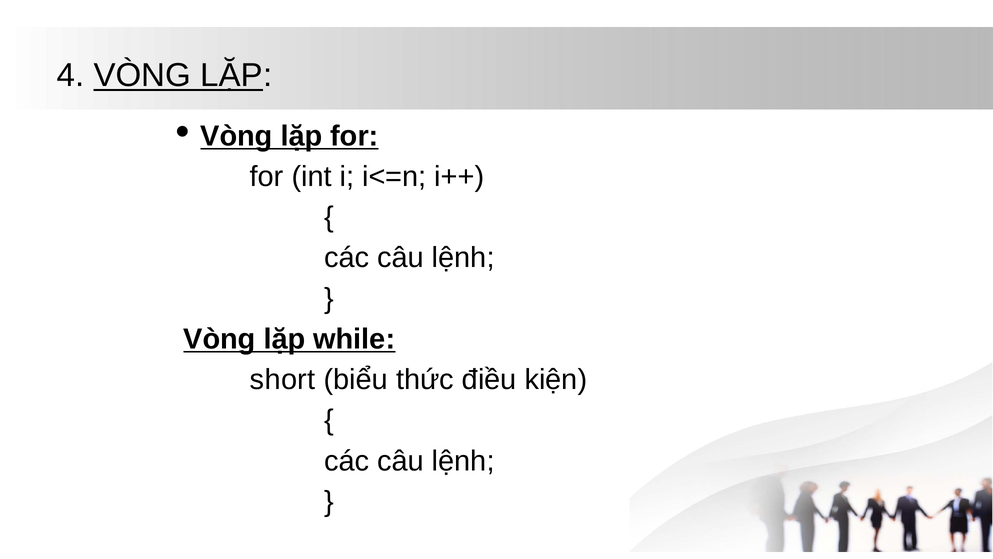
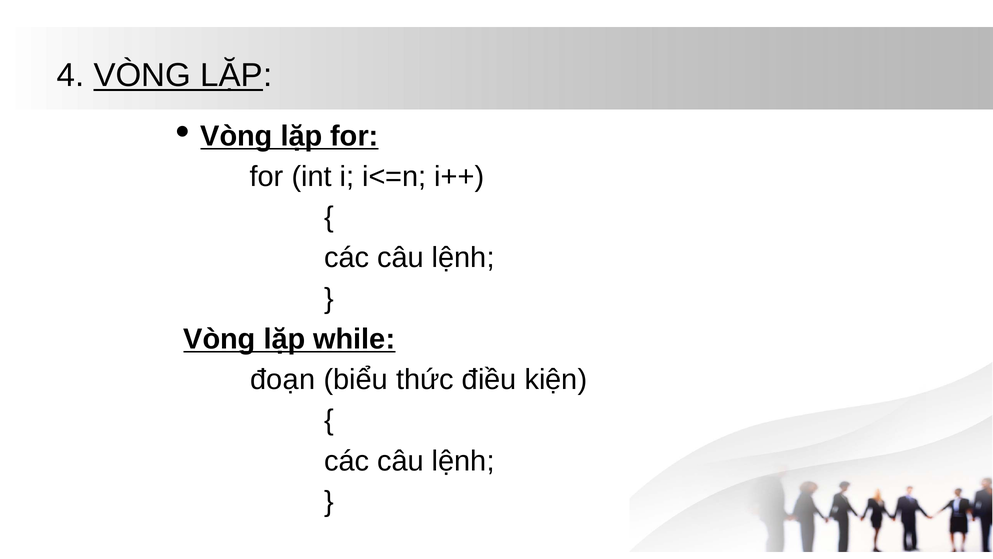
short: short -> đoạn (283, 379)
